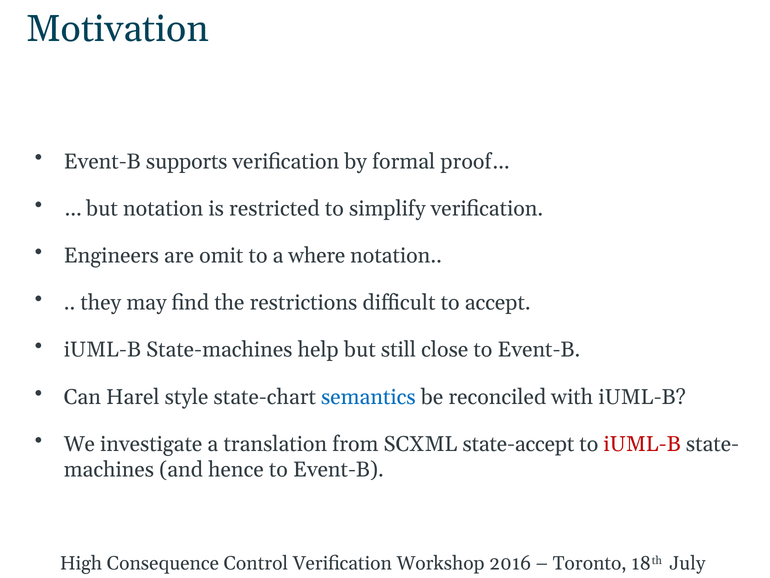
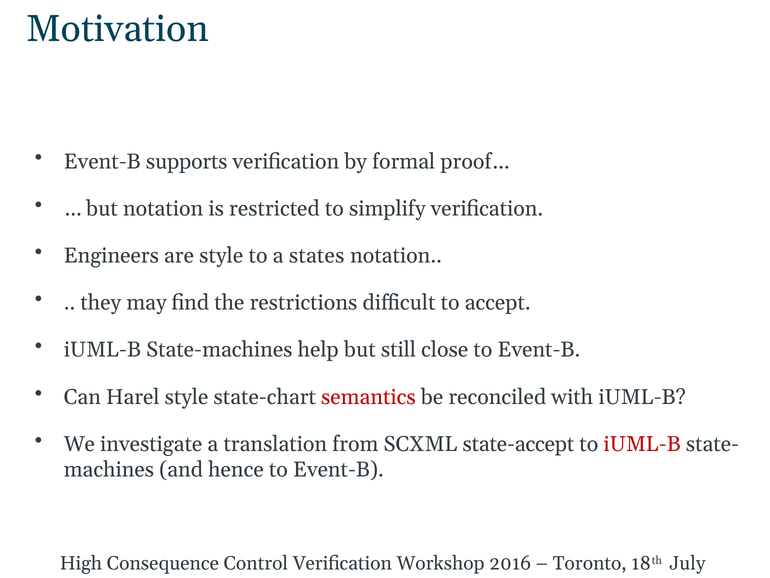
are omit: omit -> style (221, 255)
where: where -> states (317, 255)
semantics colour: blue -> red (368, 397)
